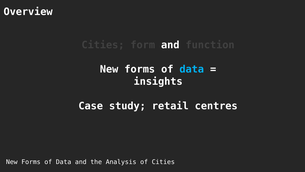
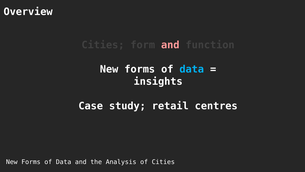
and colour: white -> pink (170, 45)
